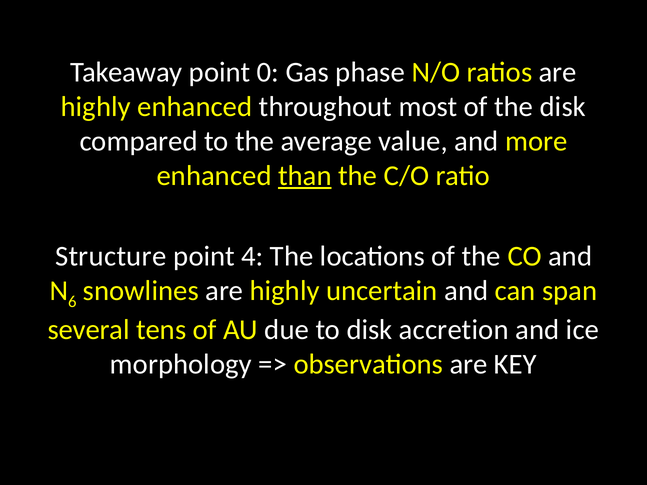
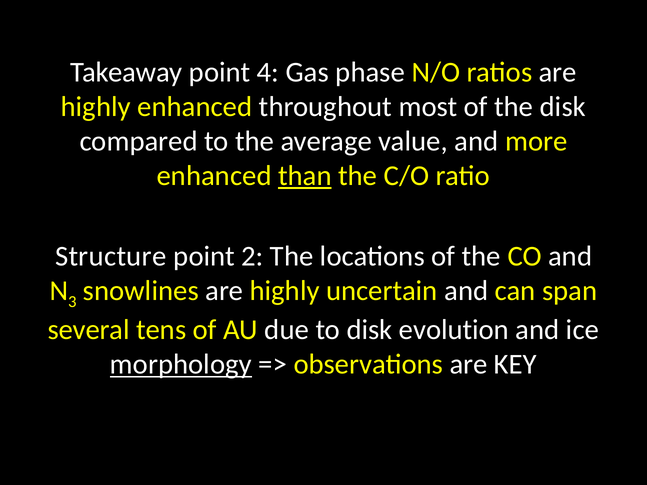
0: 0 -> 4 (268, 72)
4: 4 -> 2 (252, 256)
6: 6 -> 3 (72, 302)
accretion: accretion -> evolution (454, 330)
morphology underline: none -> present (181, 365)
